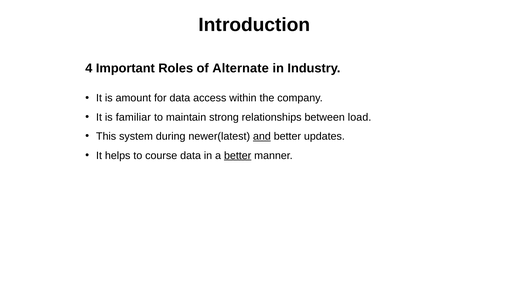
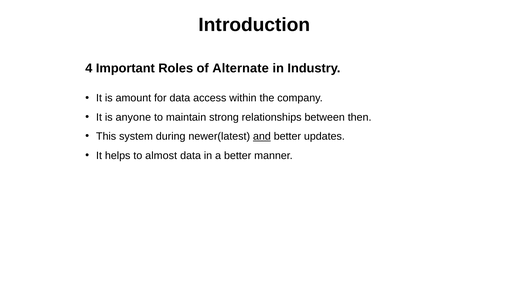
familiar: familiar -> anyone (133, 117)
load: load -> then (360, 117)
course: course -> almost (161, 156)
better underline: present -> none (238, 156)
